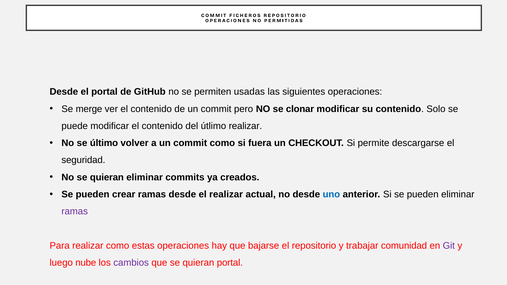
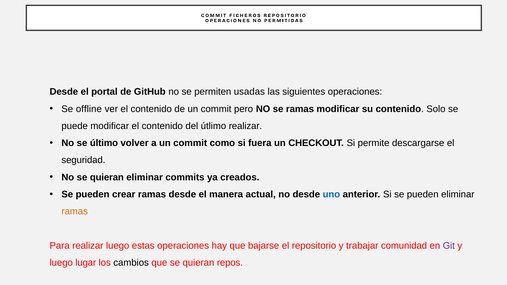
merge: merge -> offline (89, 109)
se clonar: clonar -> ramas (300, 109)
el realizar: realizar -> manera (226, 195)
ramas colour: purple -> orange (75, 212)
realizar como: como -> luego (118, 246)
nube: nube -> lugar (86, 263)
cambios colour: purple -> black (131, 263)
quieran portal: portal -> repos (230, 263)
